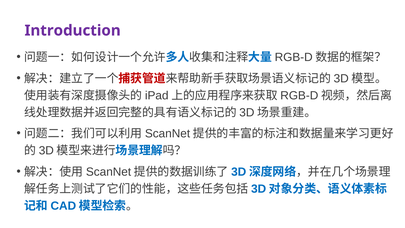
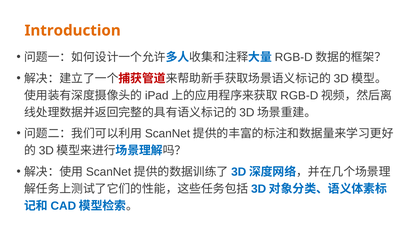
Introduction colour: purple -> orange (73, 30)
